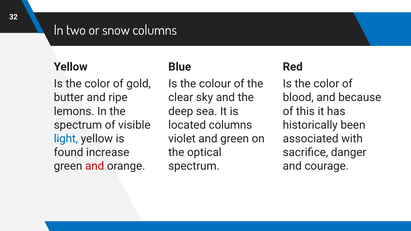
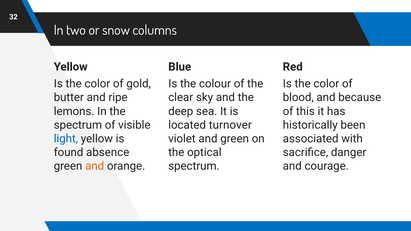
located columns: columns -> turnover (230, 125)
increase: increase -> absence (108, 152)
and colour: red -> orange (95, 166)
